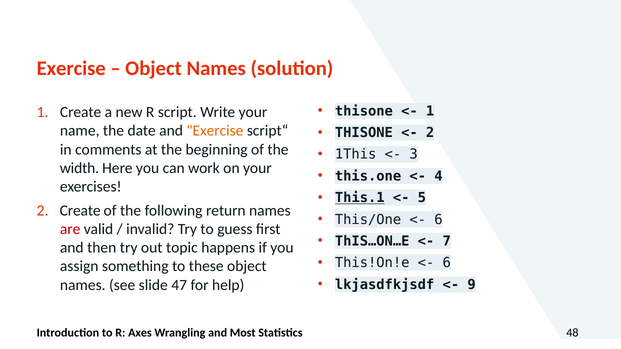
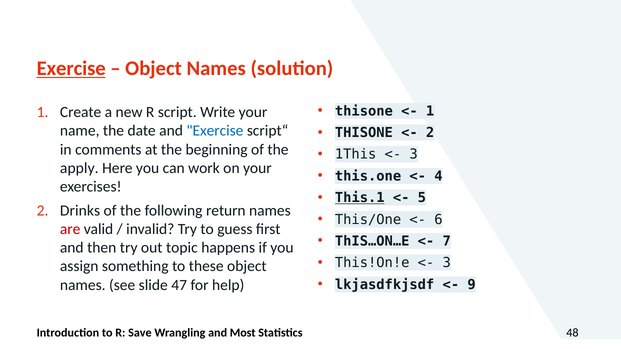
Exercise underline: none -> present (71, 69)
Exercise colour: orange -> blue (215, 131)
width: width -> apply (79, 168)
2 Create: Create -> Drinks (80, 211)
6: 6 -> 3 (447, 263)
Axes: Axes -> Save (140, 333)
